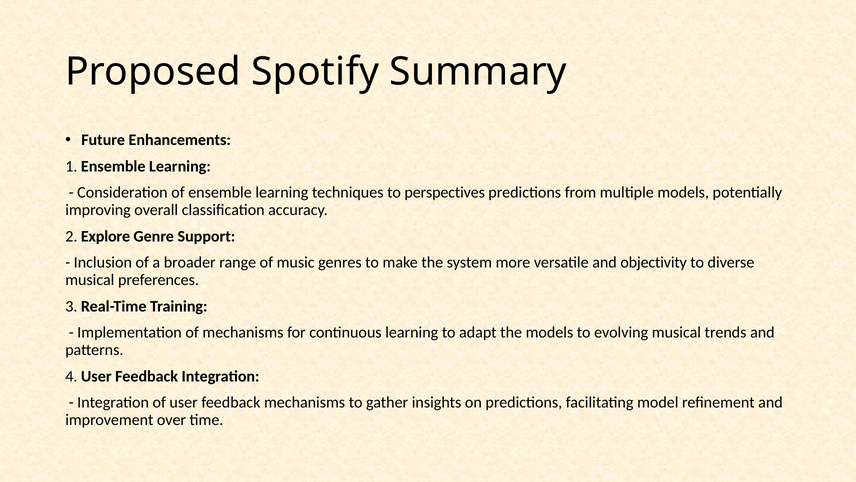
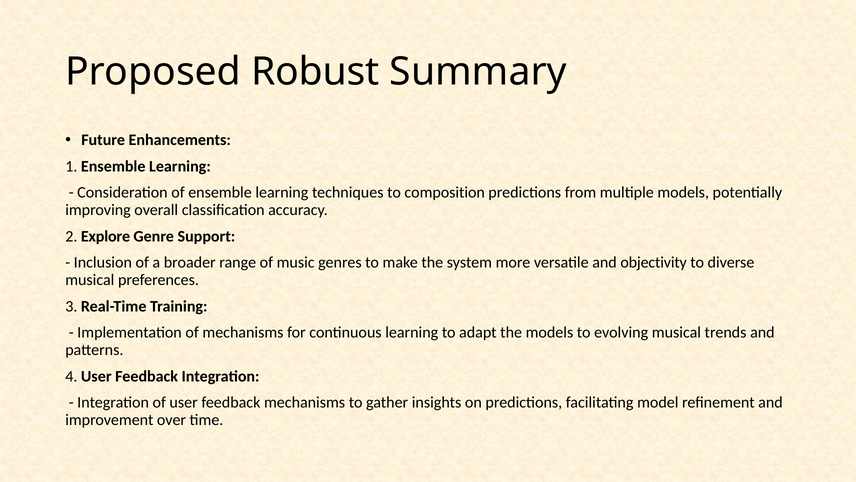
Spotify: Spotify -> Robust (315, 72)
perspectives: perspectives -> composition (445, 192)
